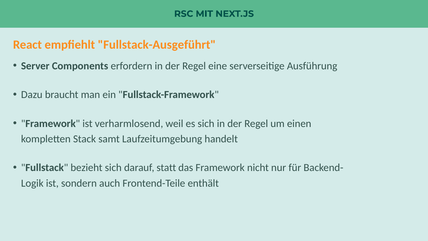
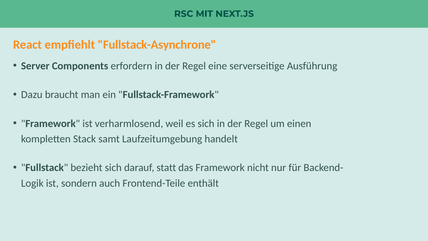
Fullstack-Ausgeführt: Fullstack-Ausgeführt -> Fullstack-Asynchrone (157, 45)
